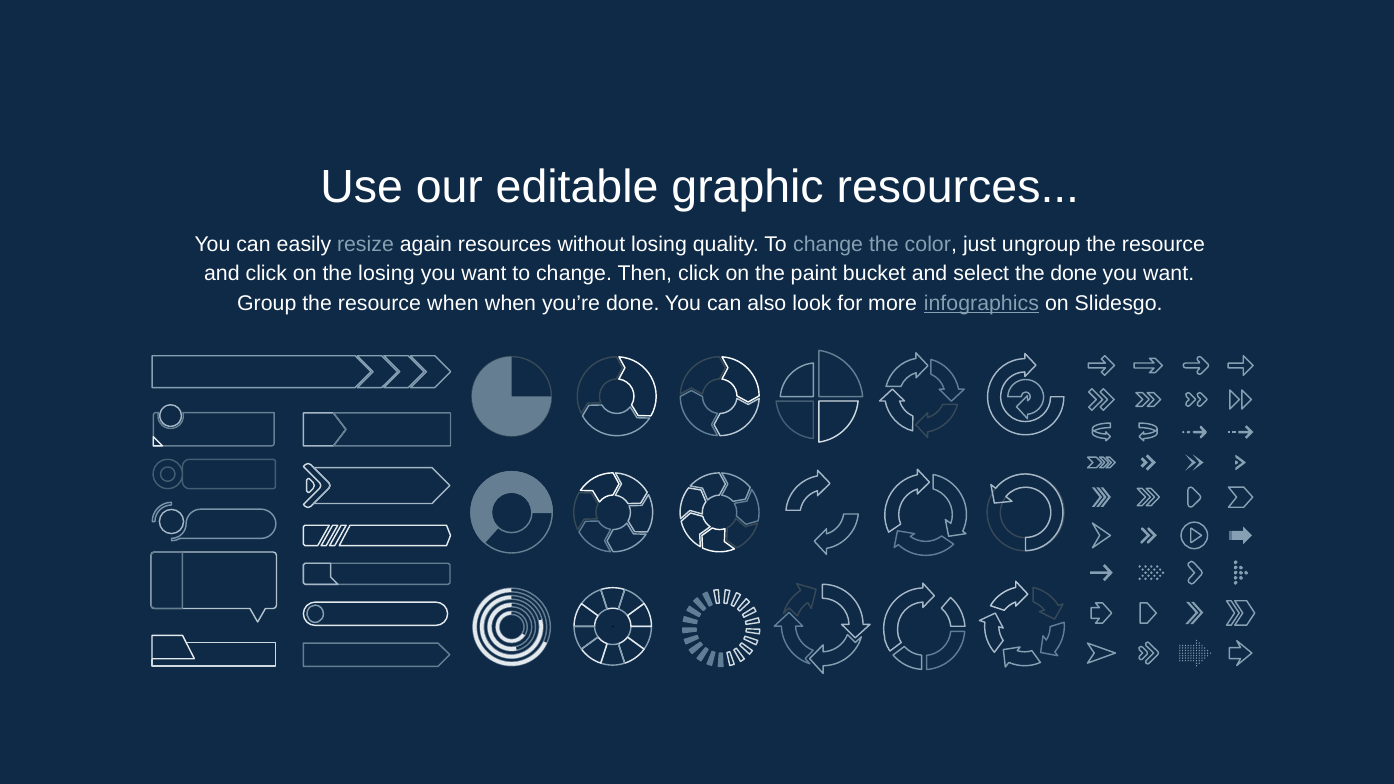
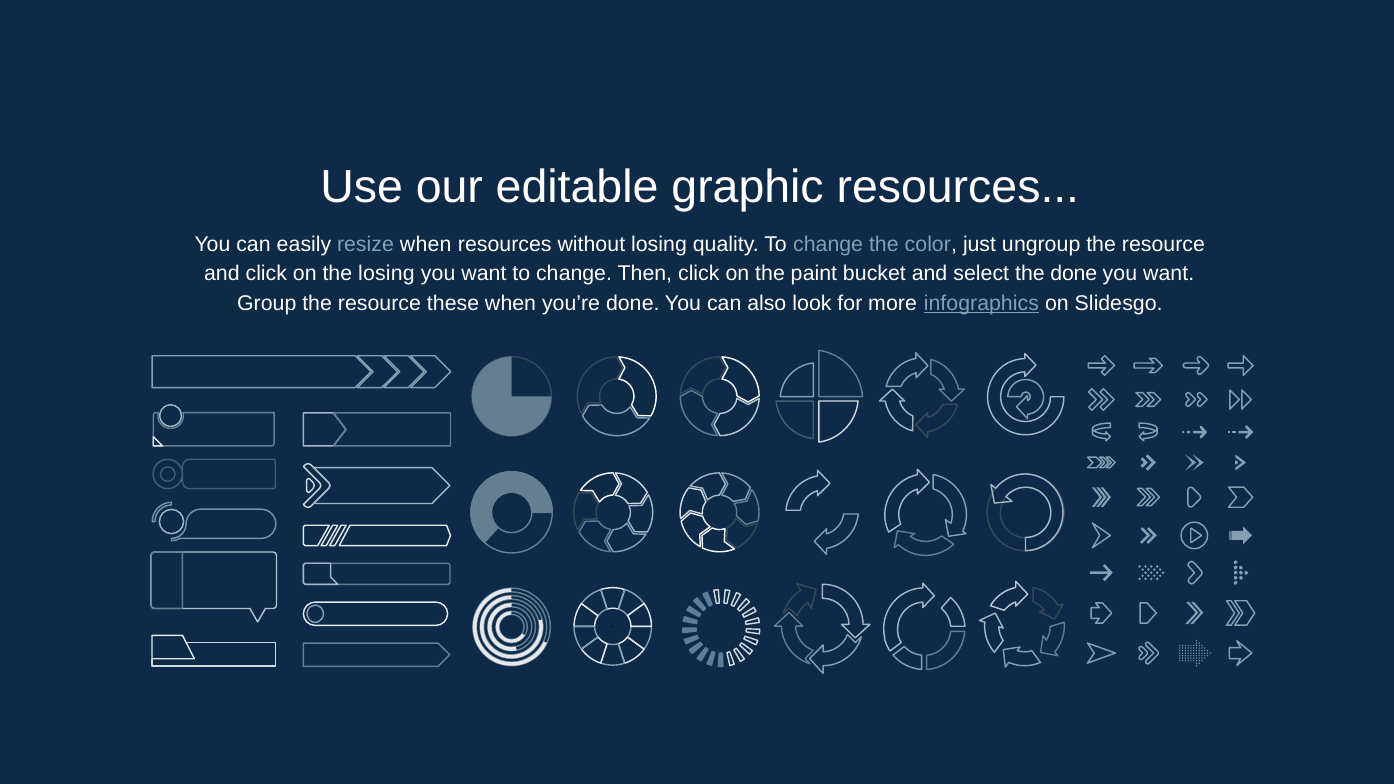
resize again: again -> when (426, 245)
resource when: when -> these (453, 303)
